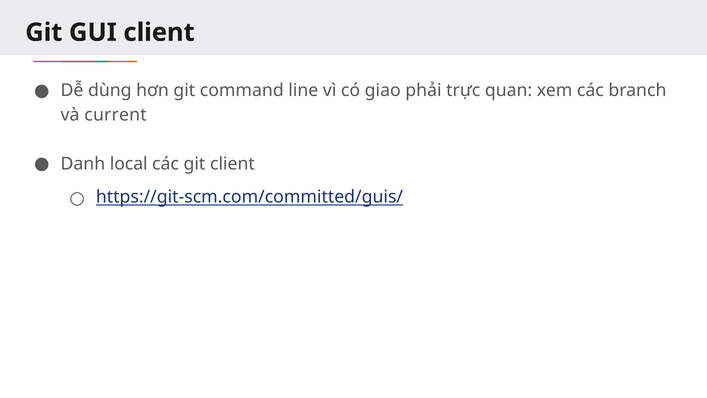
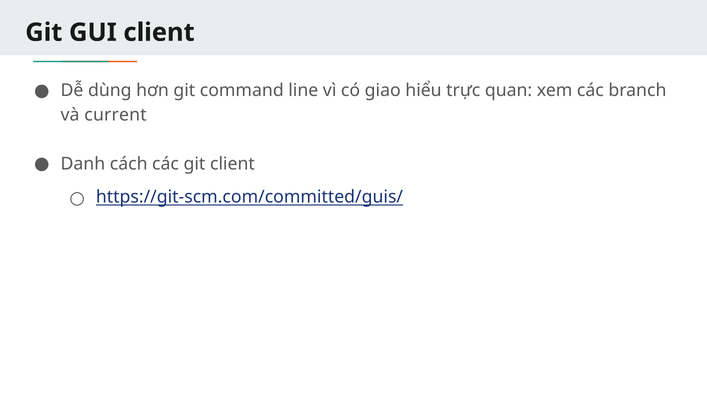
phải: phải -> hiểu (423, 90)
local: local -> cách (129, 164)
